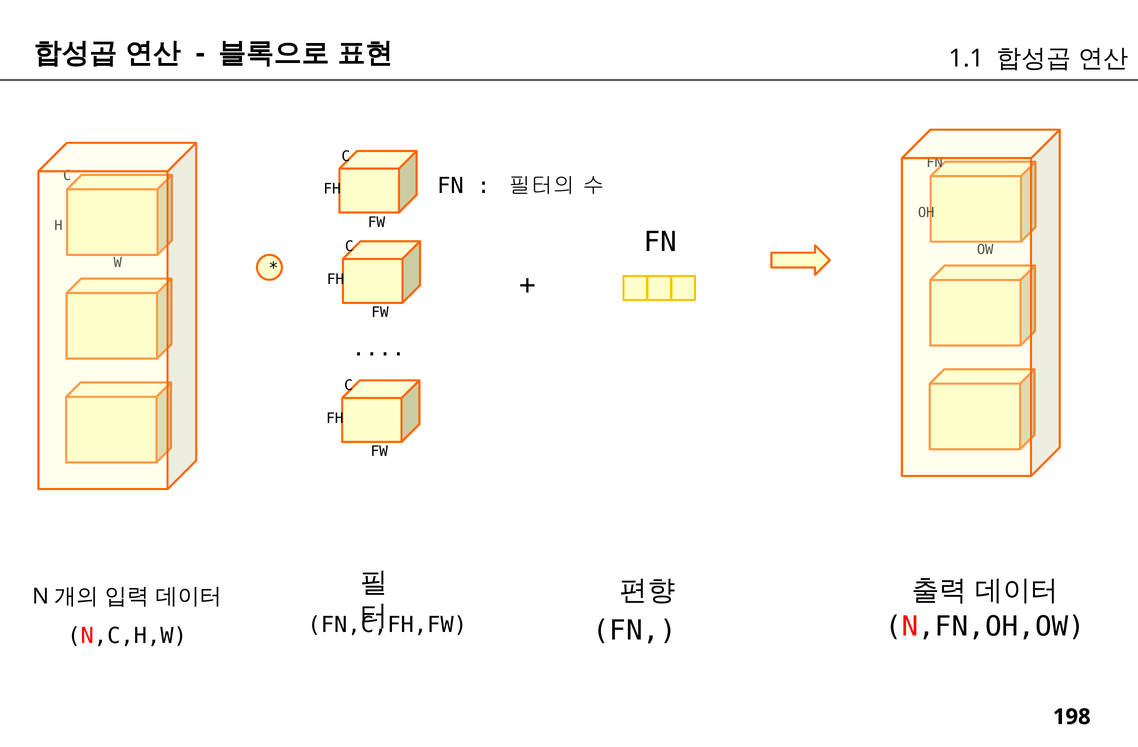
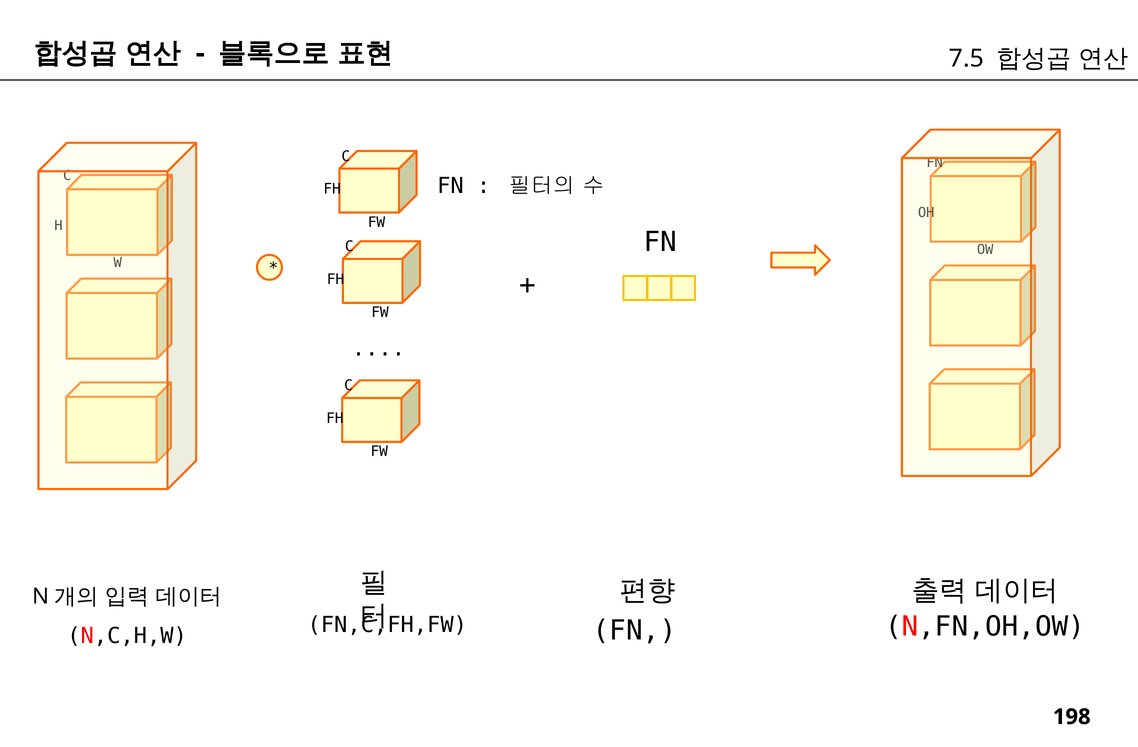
1.1: 1.1 -> 7.5 (966, 58)
